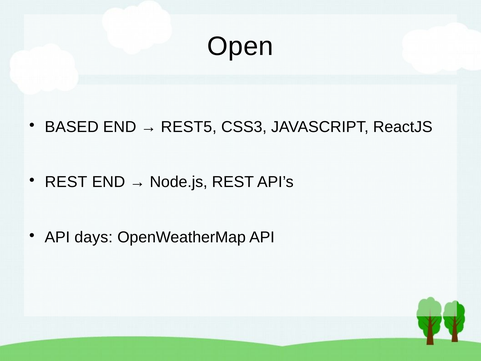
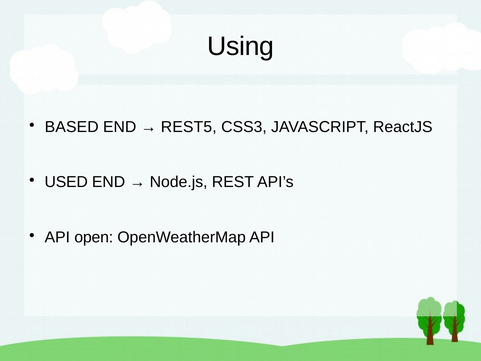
Open: Open -> Using (241, 46)
REST: REST -> USED (66, 182)
days: days -> open (94, 237)
